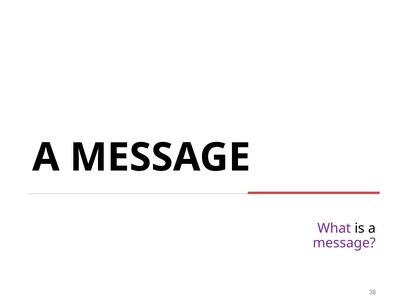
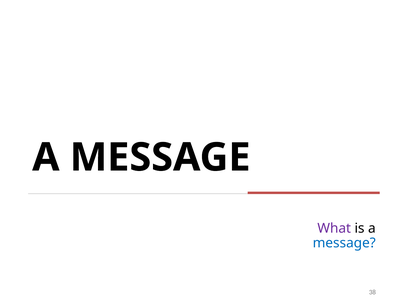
message colour: purple -> blue (344, 243)
